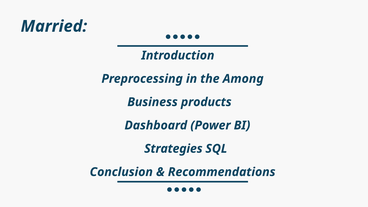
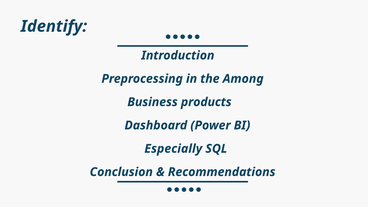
Married: Married -> Identify (54, 26)
Strategies: Strategies -> Especially (173, 149)
